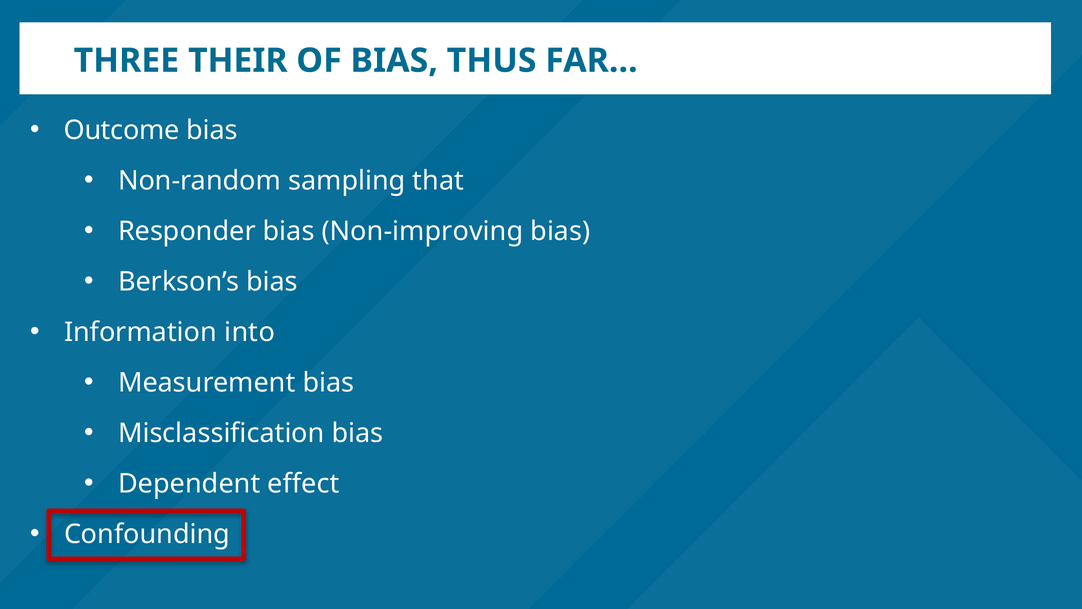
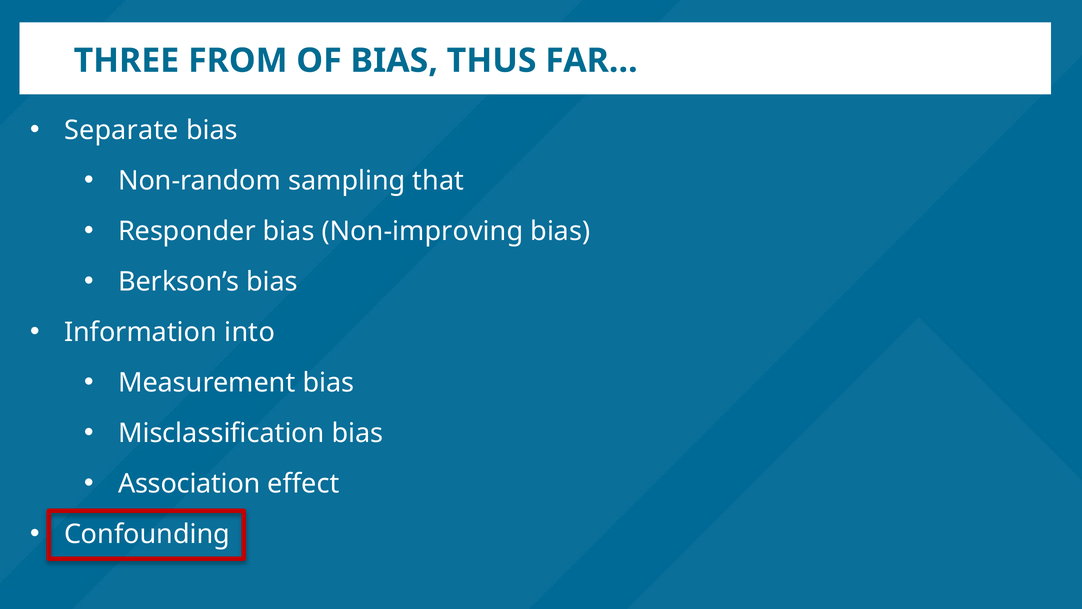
THEIR: THEIR -> FROM (238, 61)
Outcome: Outcome -> Separate (121, 130)
Dependent: Dependent -> Association (189, 484)
